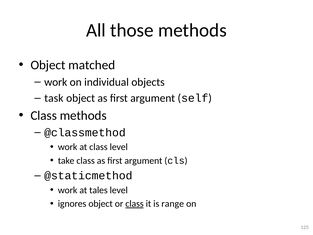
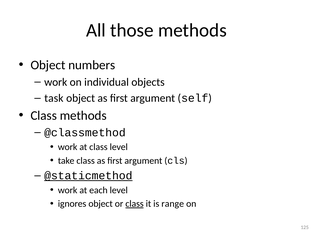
matched: matched -> numbers (92, 65)
@staticmethod underline: none -> present (88, 176)
tales: tales -> each (98, 190)
